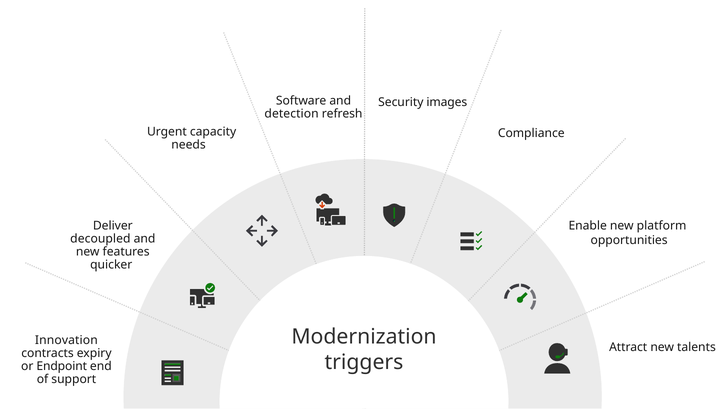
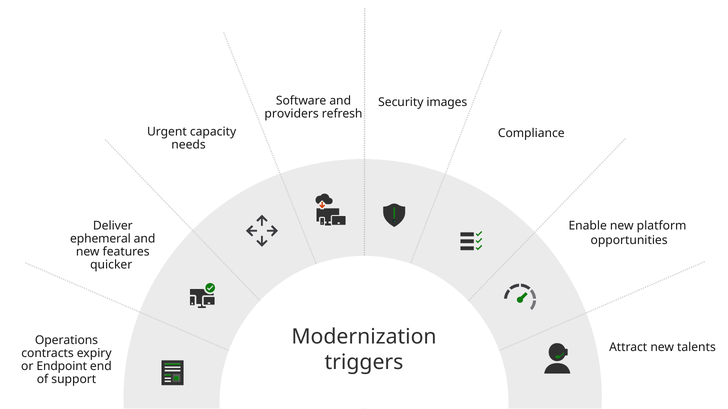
detection: detection -> providers (292, 114)
decoupled: decoupled -> ephemeral (100, 239)
Innovation: Innovation -> Operations (66, 341)
